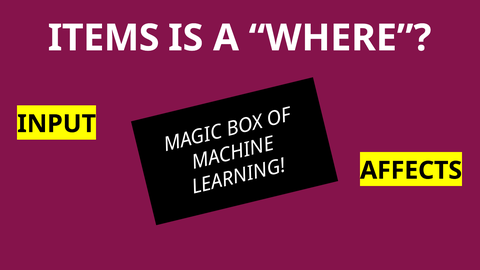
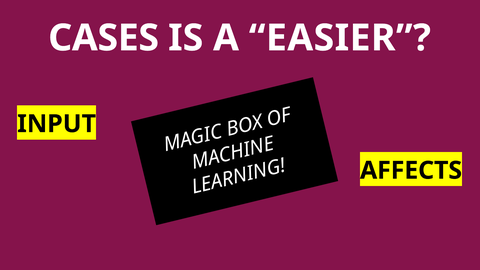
ITEMS: ITEMS -> CASES (104, 38)
WHERE: WHERE -> EASIER (340, 38)
